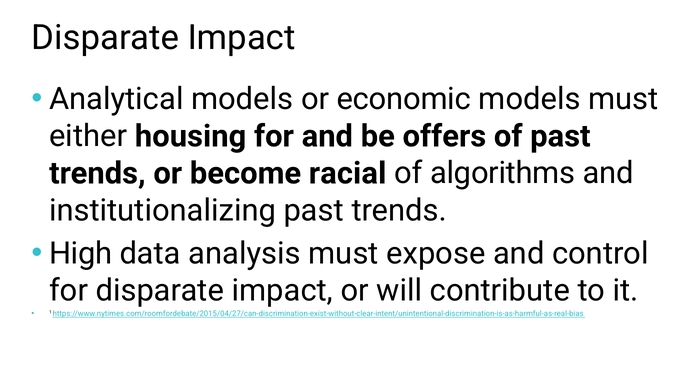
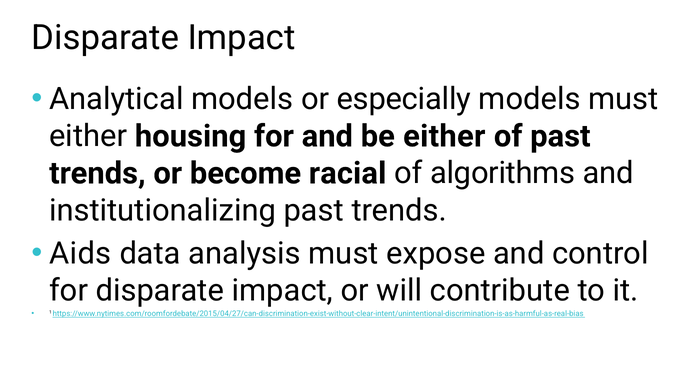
economic: economic -> especially (404, 99)
be offers: offers -> either (444, 136)
High: High -> Aids (80, 254)
